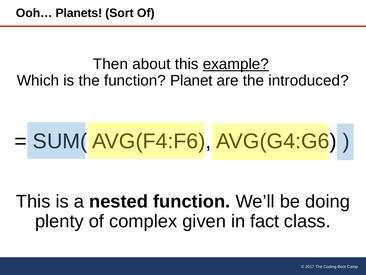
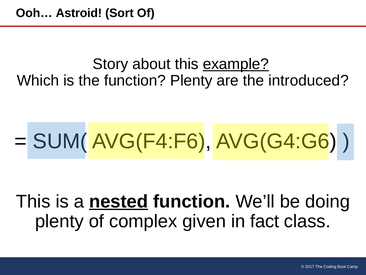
Planets: Planets -> Astroid (79, 13)
Then: Then -> Story (111, 64)
function Planet: Planet -> Plenty (191, 80)
nested underline: none -> present (119, 201)
